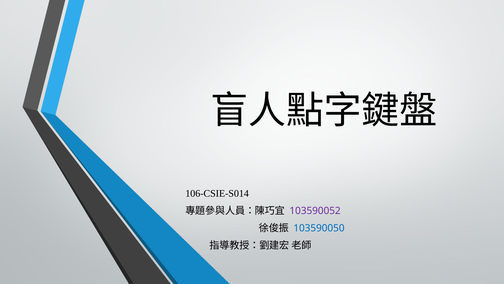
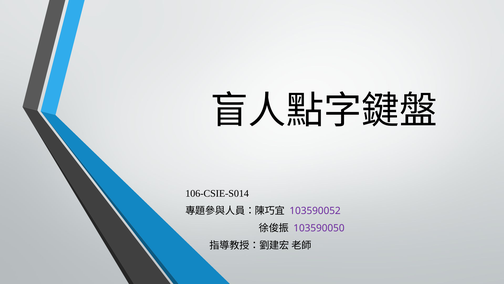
103590050 colour: blue -> purple (319, 228)
